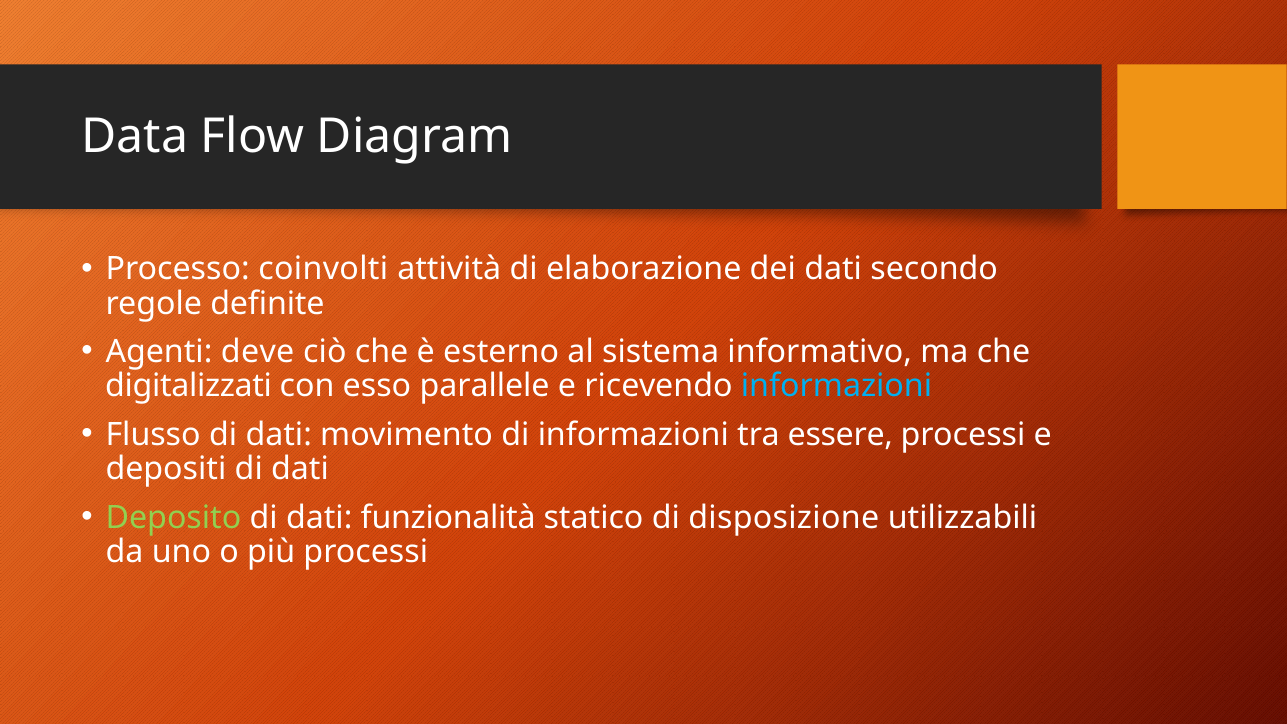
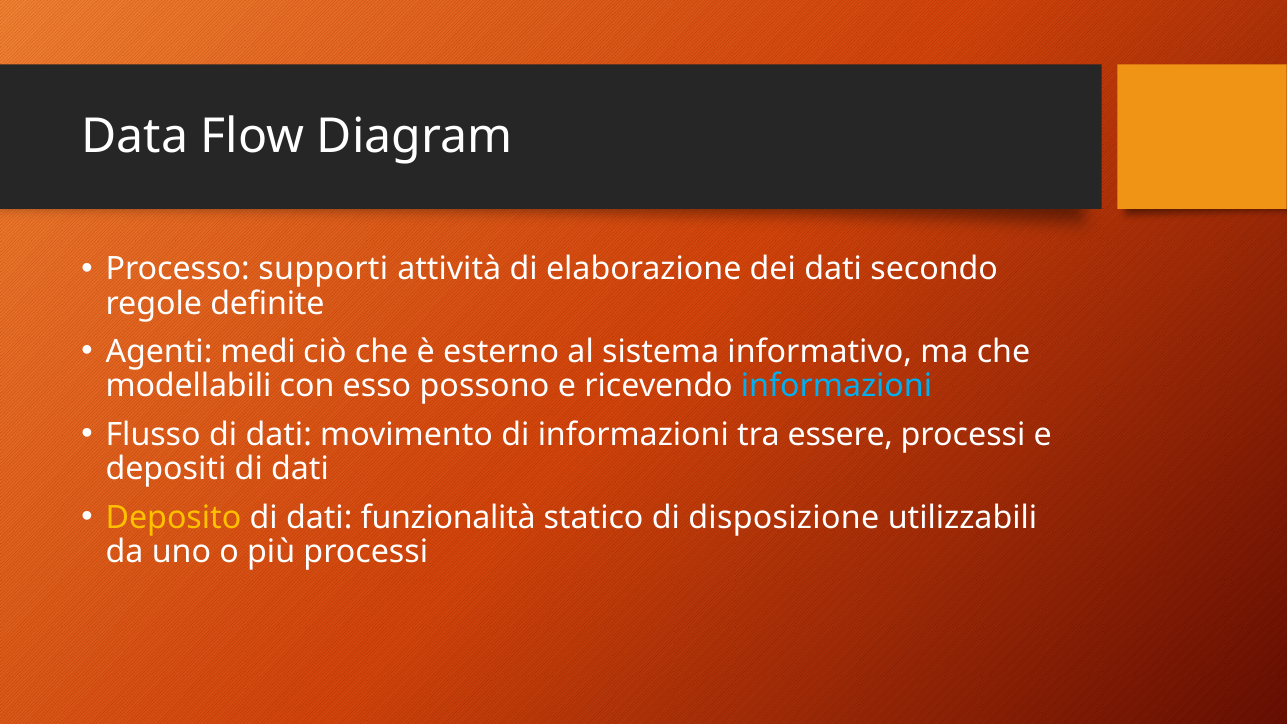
coinvolti: coinvolti -> supporti (323, 269)
deve: deve -> medi (258, 352)
digitalizzati: digitalizzati -> modellabili (188, 386)
parallele: parallele -> possono (484, 386)
Deposito colour: light green -> yellow (173, 517)
